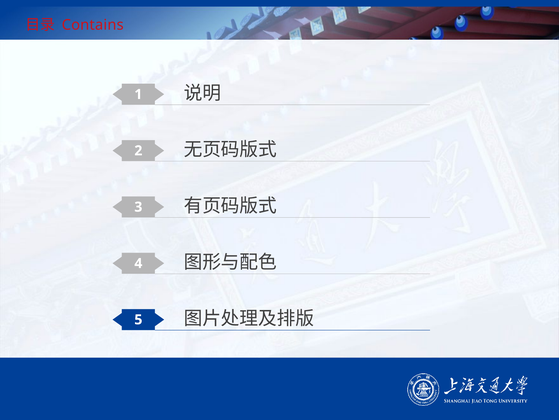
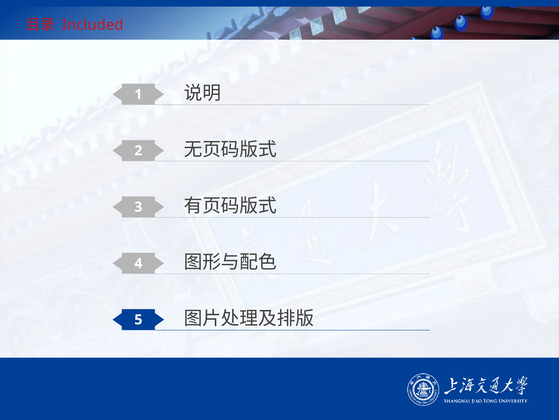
Contains: Contains -> Included (93, 25)
